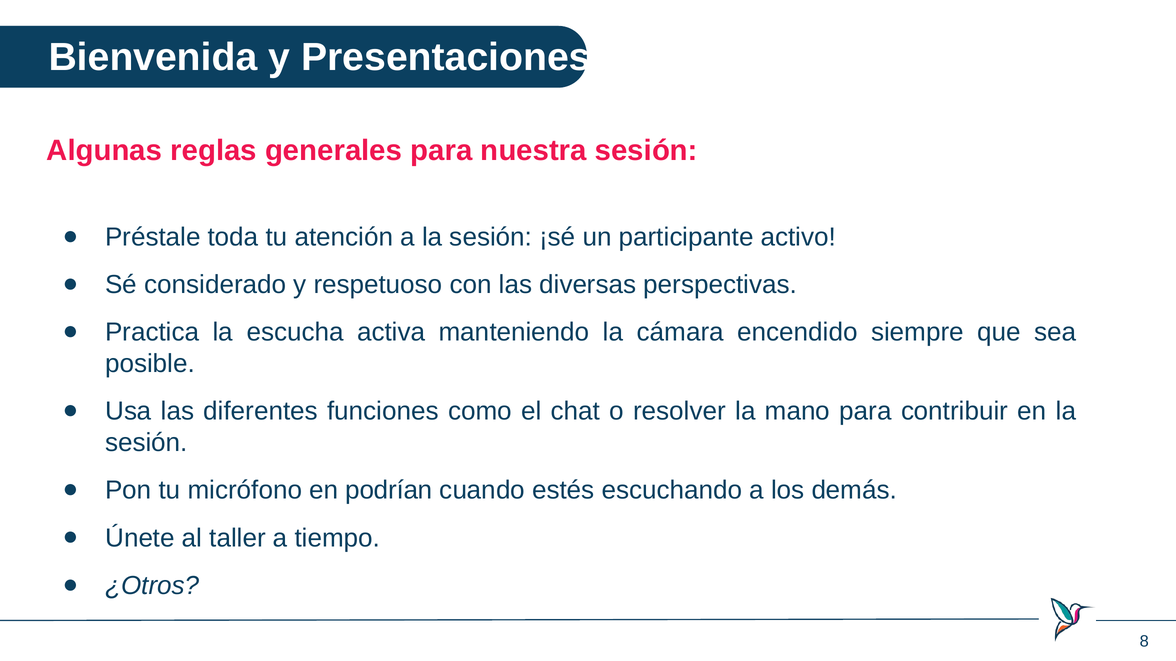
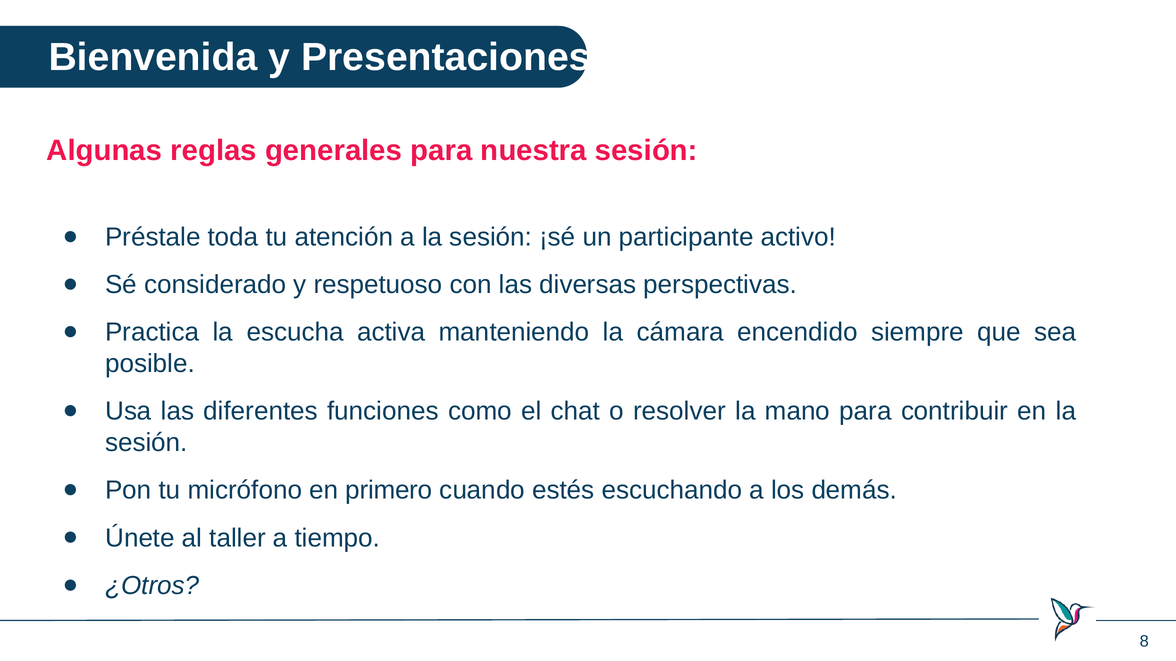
podrían: podrían -> primero (389, 491)
